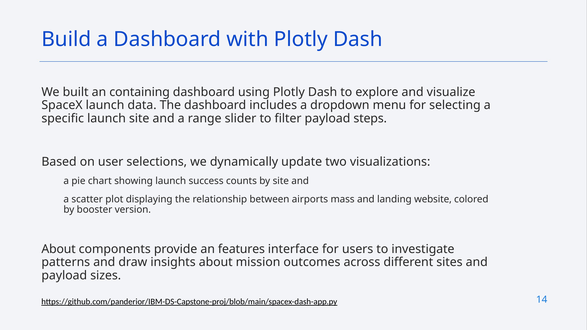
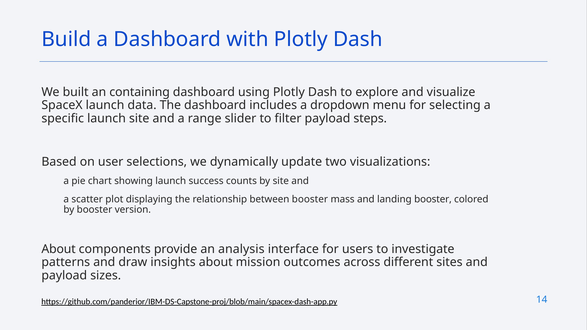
between airports: airports -> booster (310, 199)
landing website: website -> booster (433, 199)
features: features -> analysis (241, 249)
